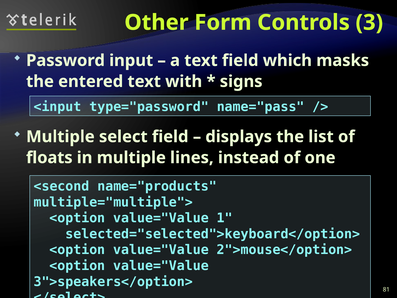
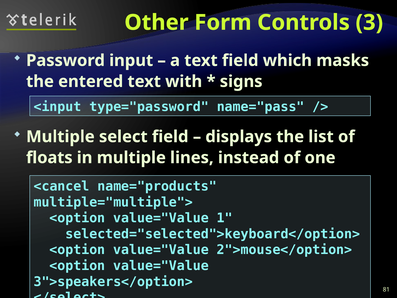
<second: <second -> <cancel (61, 186)
